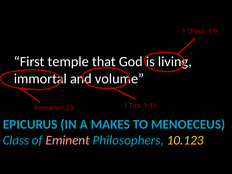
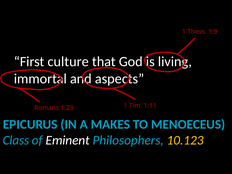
temple: temple -> culture (68, 62)
volume: volume -> aspects (120, 79)
Eminent colour: pink -> white (68, 140)
